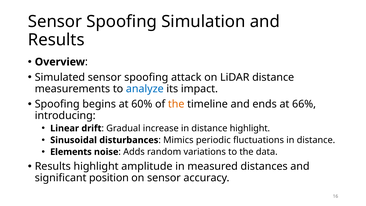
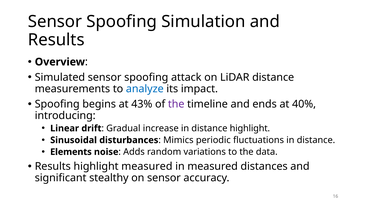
60%: 60% -> 43% (142, 104)
the colour: orange -> purple (176, 104)
66%: 66% -> 40% (304, 104)
highlight amplitude: amplitude -> measured (147, 166)
position: position -> stealthy (109, 178)
